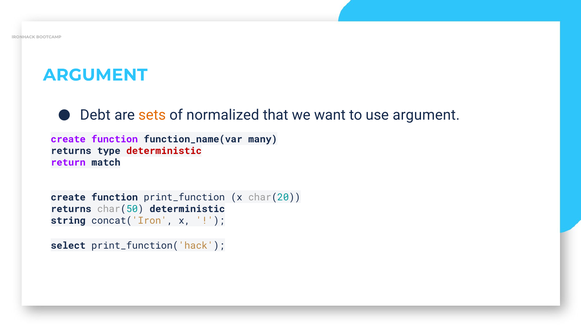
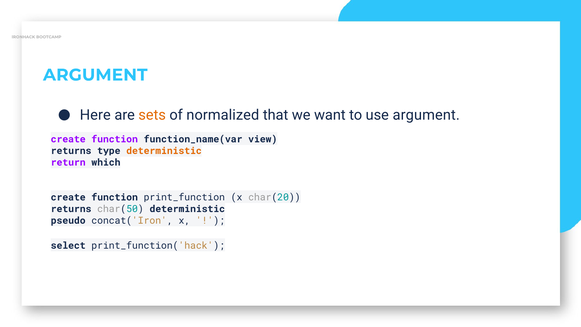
Debt: Debt -> Here (95, 115)
many: many -> view (263, 139)
deterministic colour: red -> orange (164, 151)
match: match -> which (106, 162)
string: string -> pseudo (68, 220)
